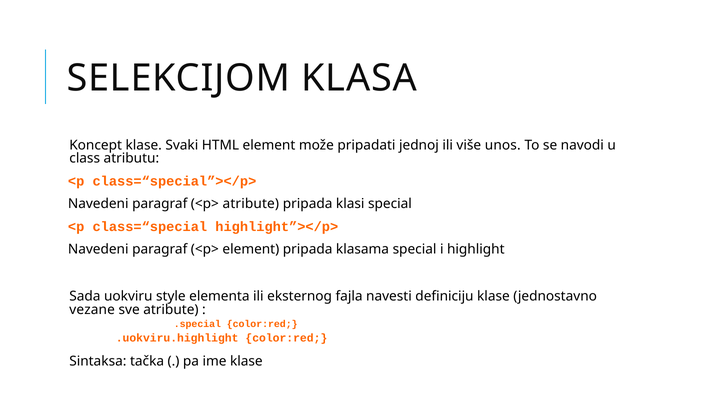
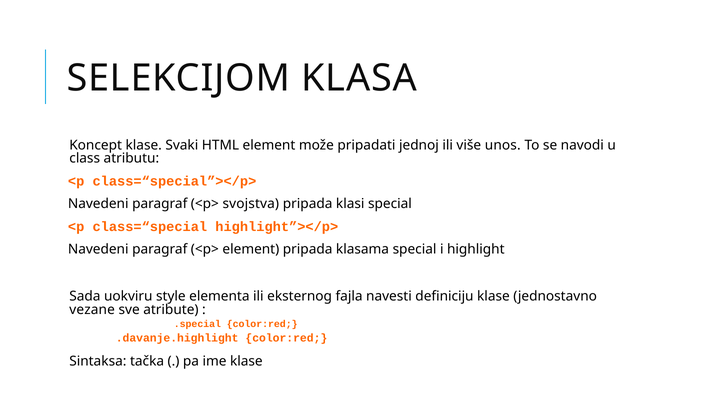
<p> atribute: atribute -> svojstva (251, 204)
.uokviru.highlight: .uokviru.highlight -> .davanje.highlight (177, 339)
